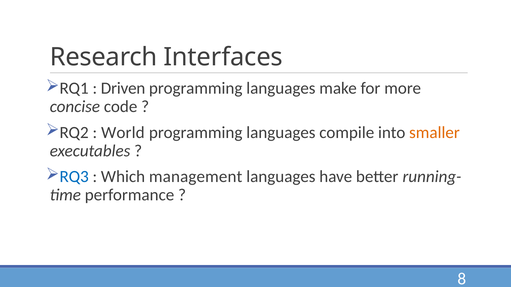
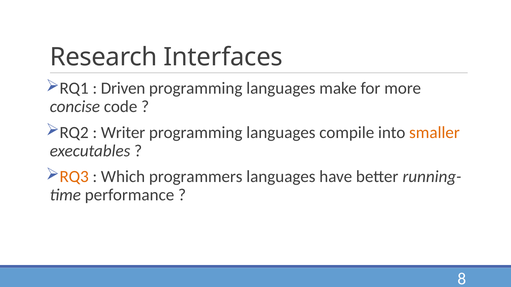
World: World -> Writer (123, 133)
RQ3 colour: blue -> orange (74, 177)
management: management -> programmers (196, 177)
